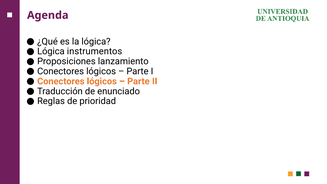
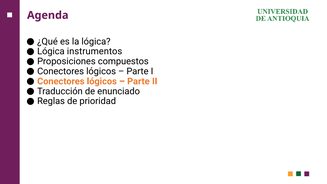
lanzamiento: lanzamiento -> compuestos (123, 61)
